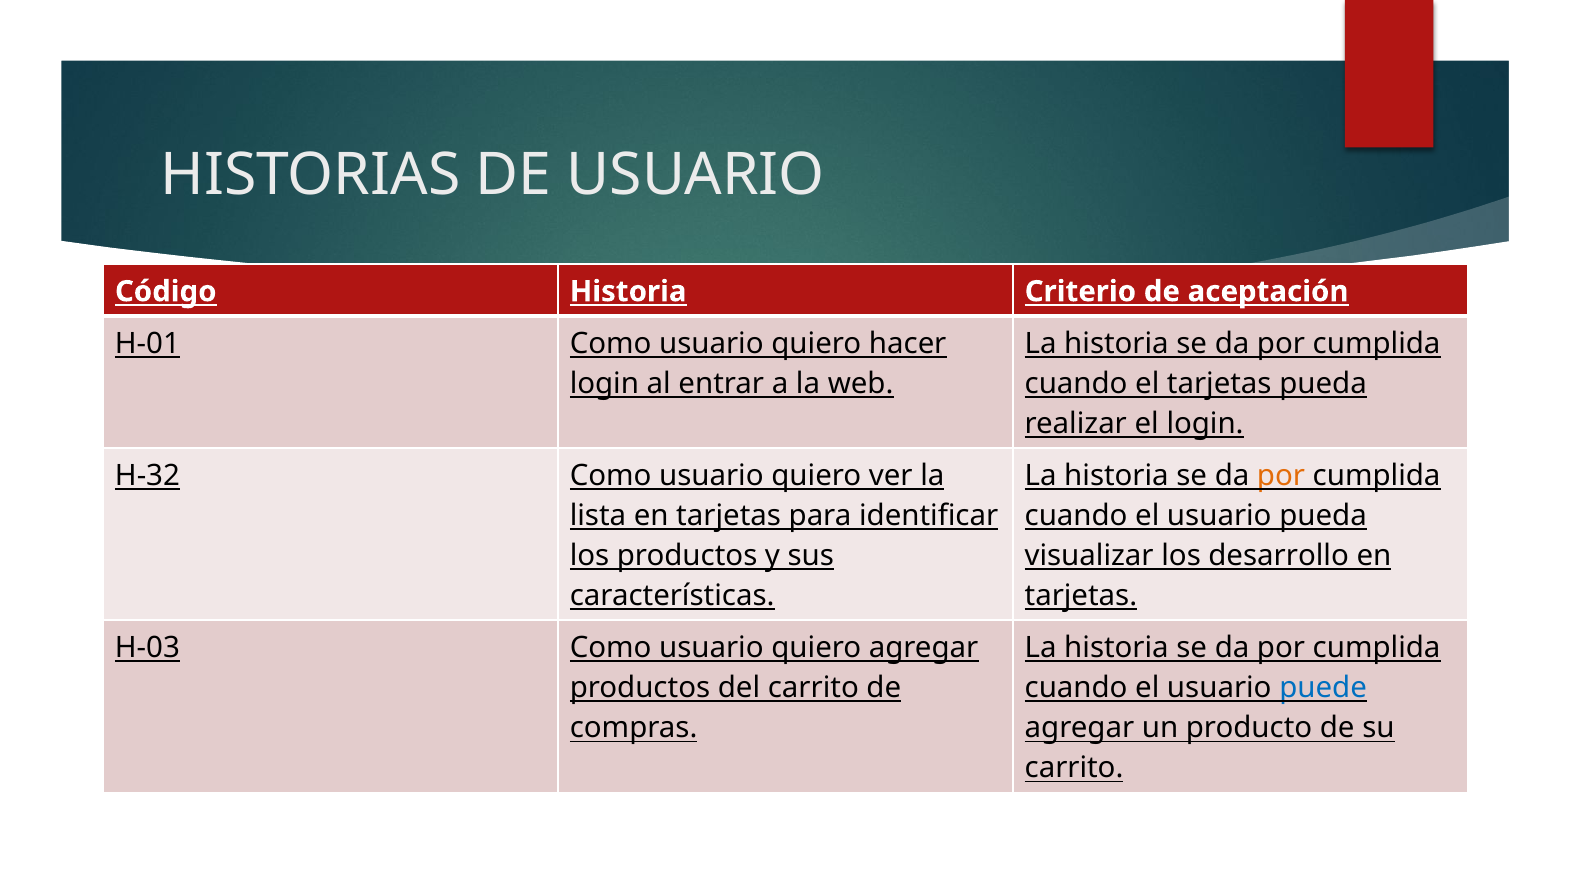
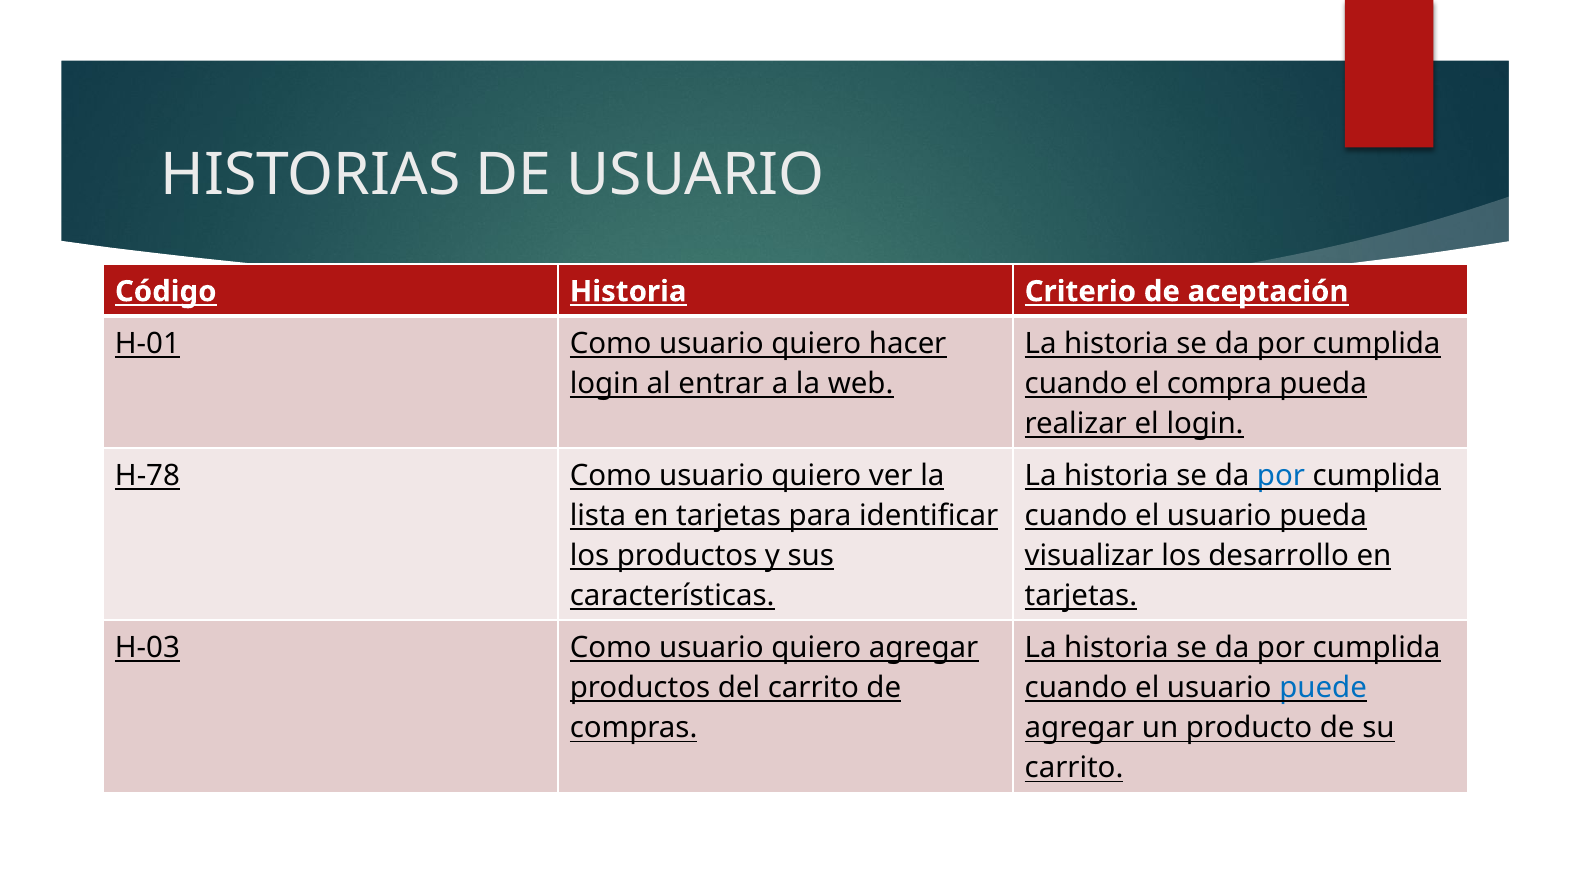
el tarjetas: tarjetas -> compra (1219, 383)
H-32: H-32 -> H-78 (147, 475)
por colour: orange -> blue (1281, 475)
